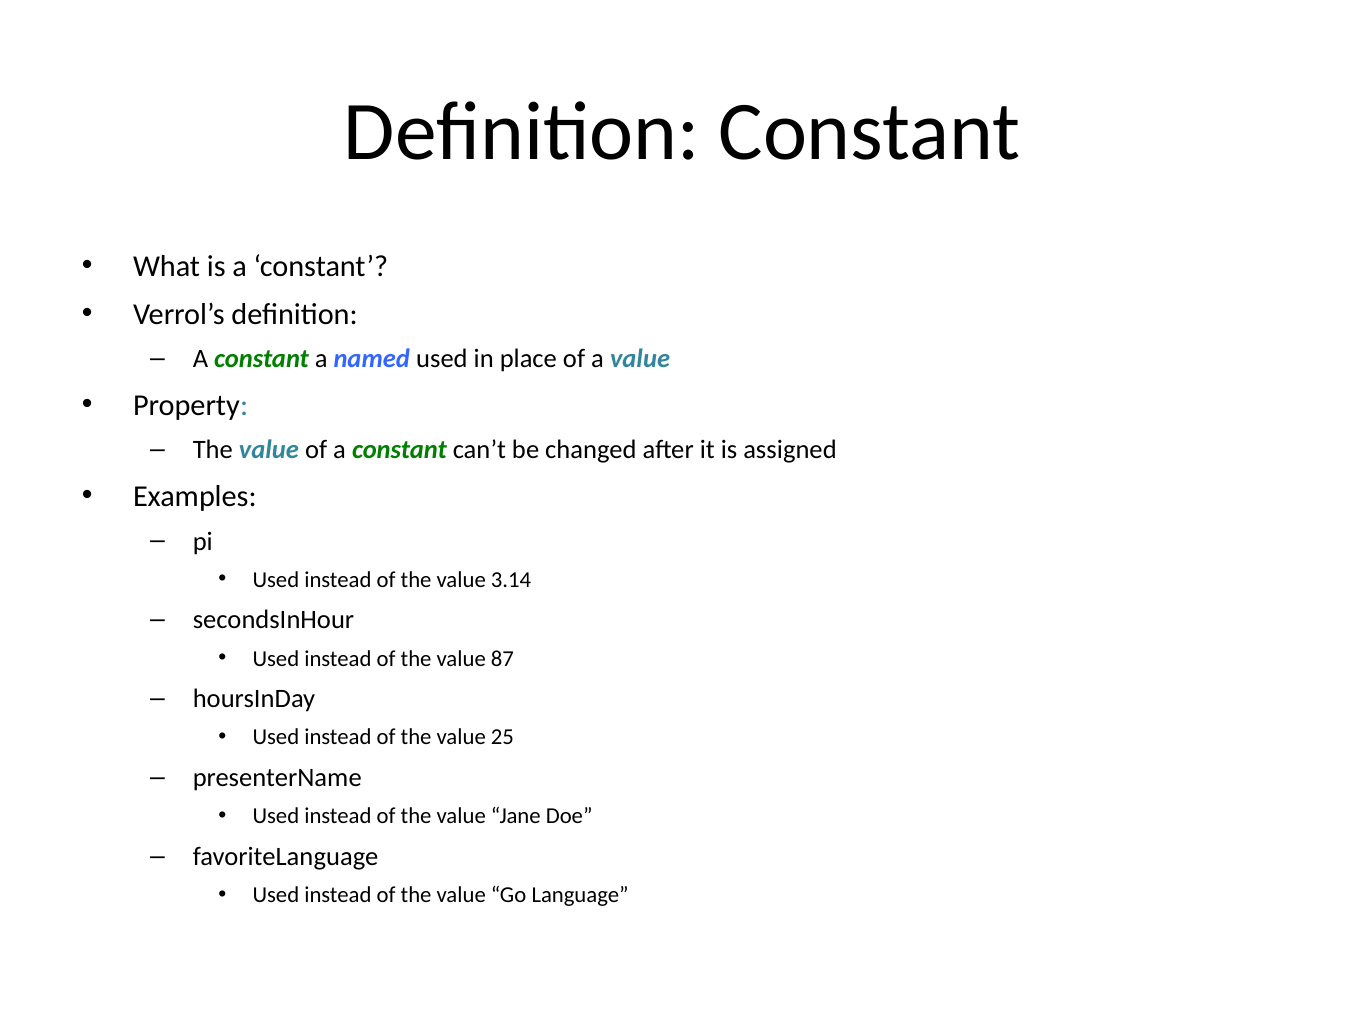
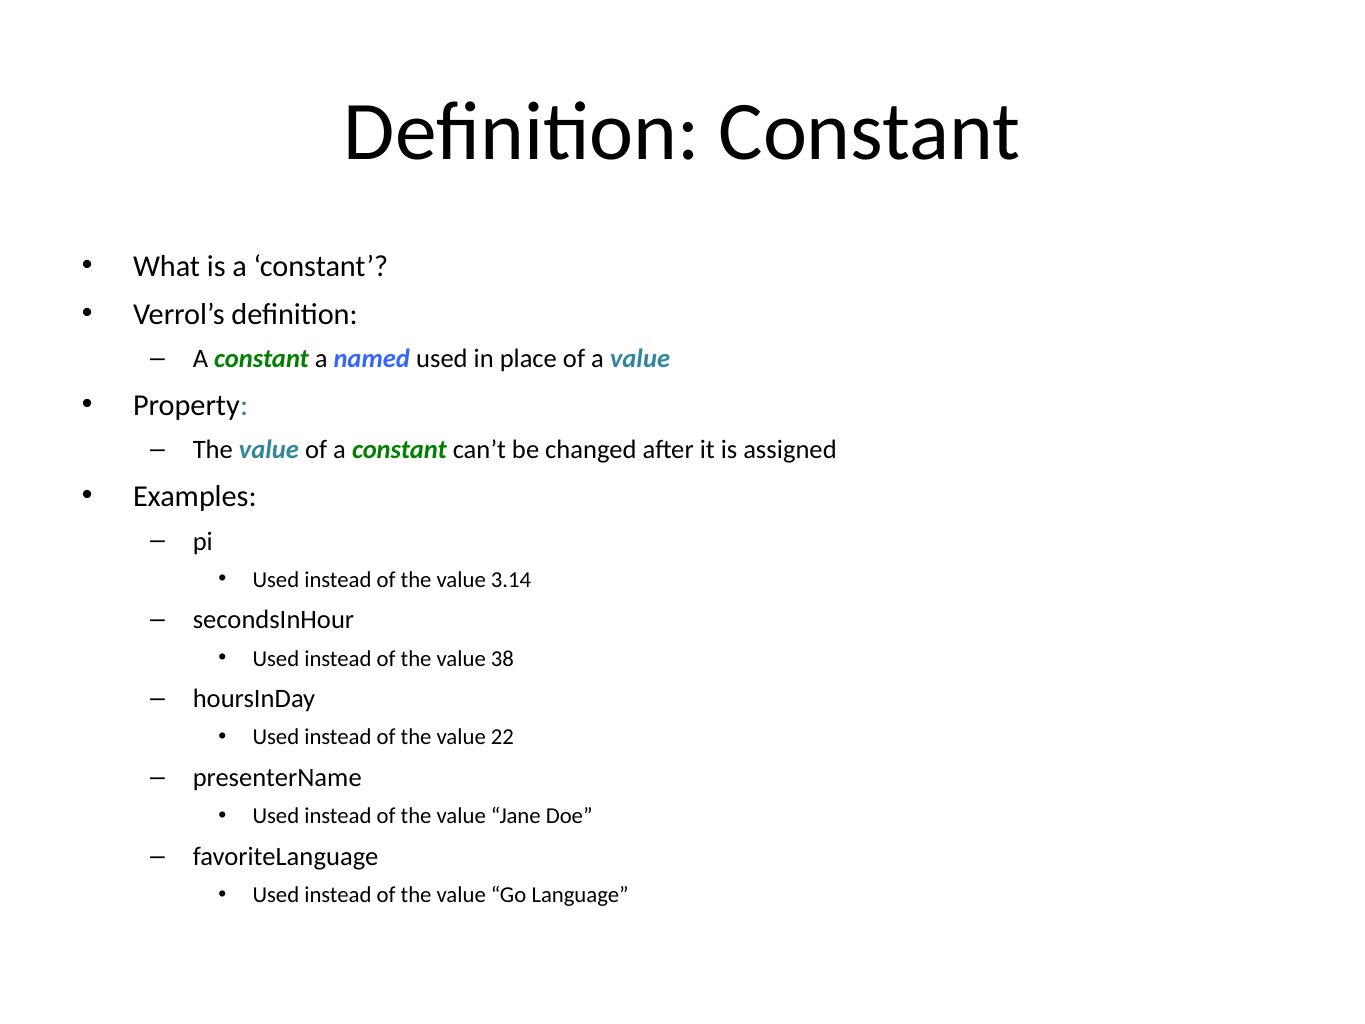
87: 87 -> 38 (502, 658)
25: 25 -> 22 (502, 737)
